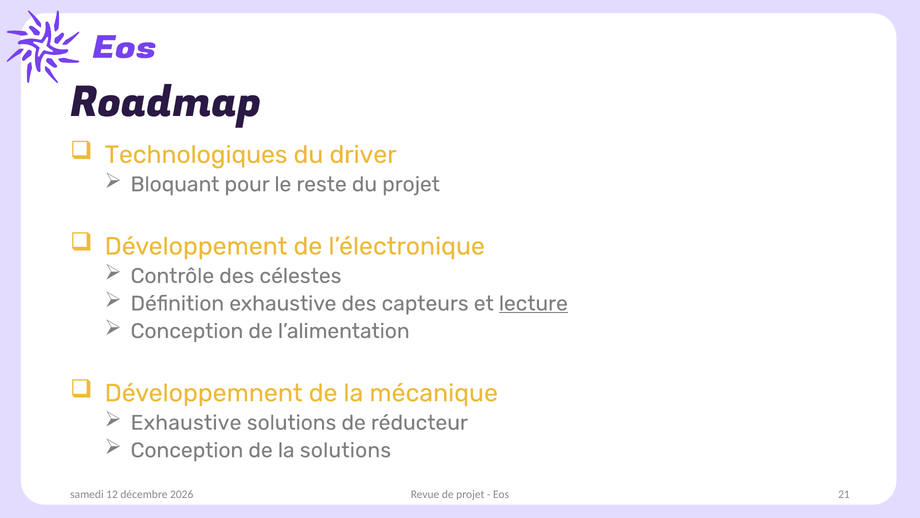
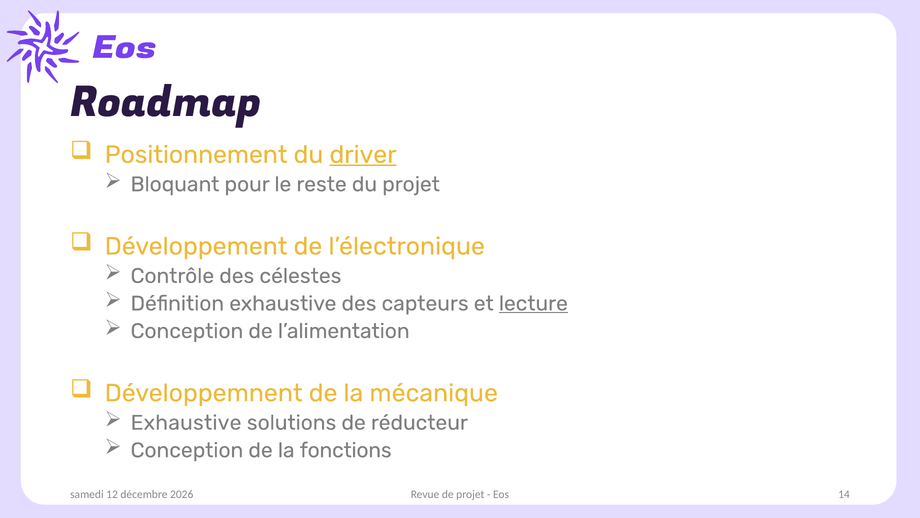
Technologiques: Technologiques -> Positionnement (196, 154)
driver underline: none -> present (363, 154)
la solutions: solutions -> fonctions (346, 450)
21: 21 -> 14 (844, 494)
